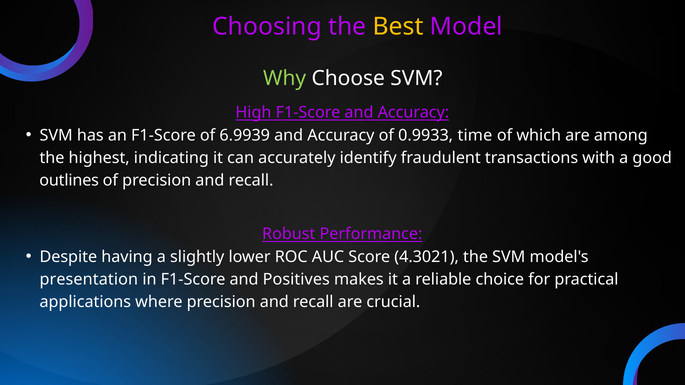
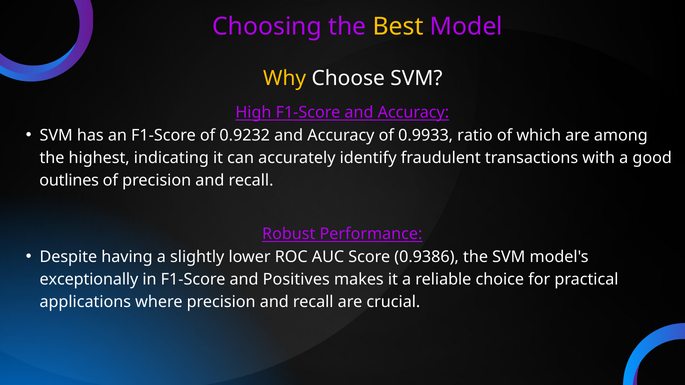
Why colour: light green -> yellow (285, 79)
6.9939: 6.9939 -> 0.9232 (245, 135)
time: time -> ratio (475, 135)
4.3021: 4.3021 -> 0.9386 (427, 257)
presentation: presentation -> exceptionally (89, 280)
